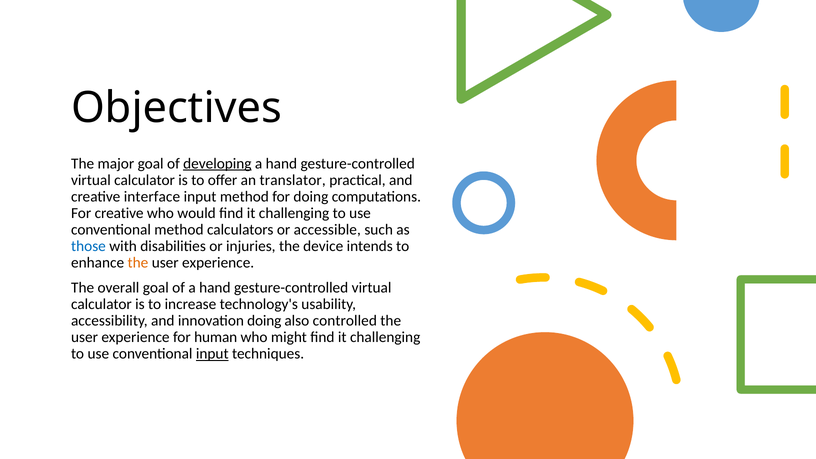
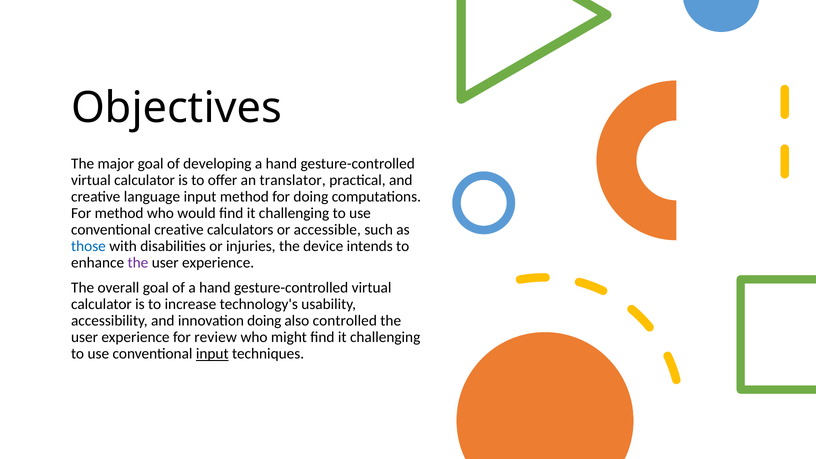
developing underline: present -> none (217, 163)
interface: interface -> language (152, 197)
For creative: creative -> method (119, 213)
conventional method: method -> creative (179, 230)
the colour: orange -> purple (138, 263)
human: human -> review (216, 337)
